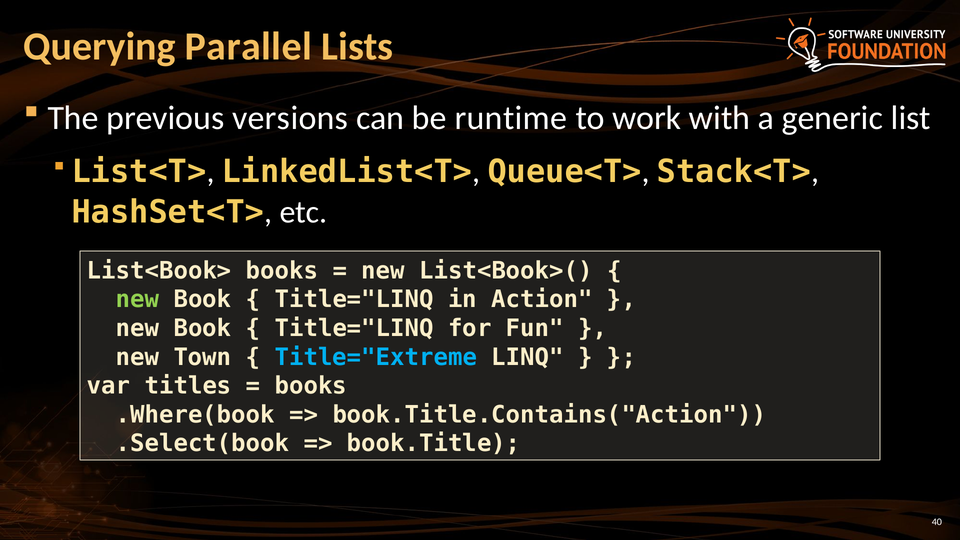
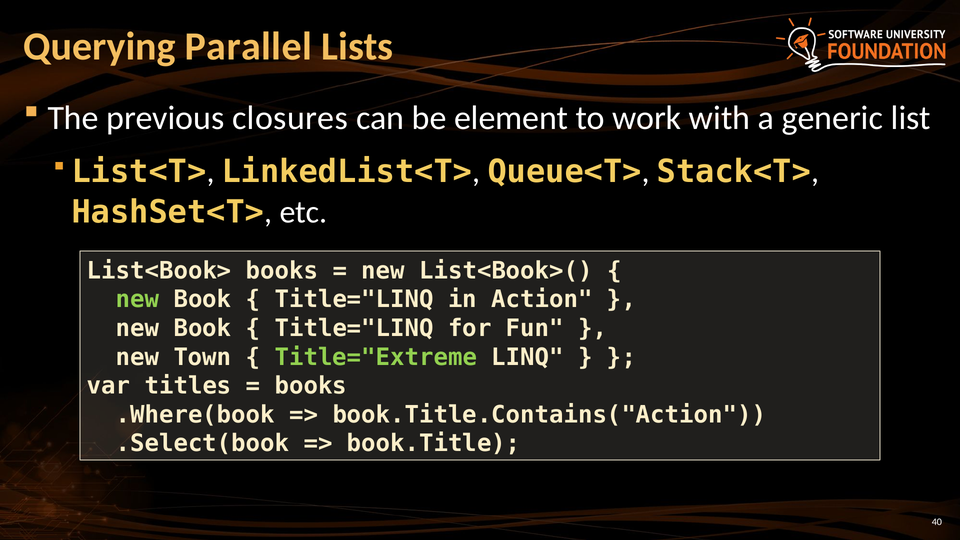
versions: versions -> closures (290, 118)
runtime: runtime -> element (511, 118)
Title="Extreme colour: light blue -> light green (376, 357)
